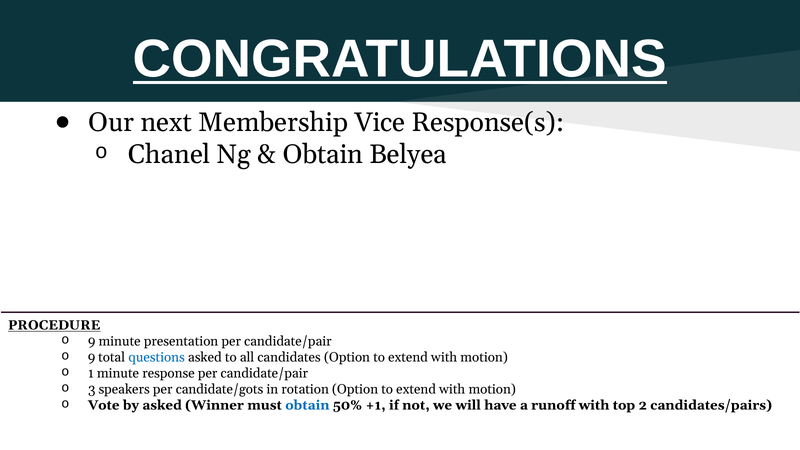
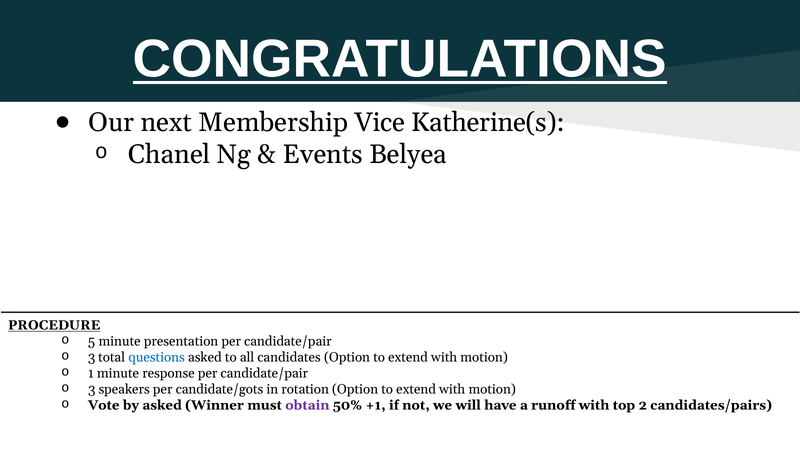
Response(s: Response(s -> Katherine(s (488, 122)
Obtain: Obtain -> Events (323, 154)
9: 9 -> 5 (92, 341)
9: 9 -> 3 (92, 357)
obtain colour: blue -> purple (307, 405)
